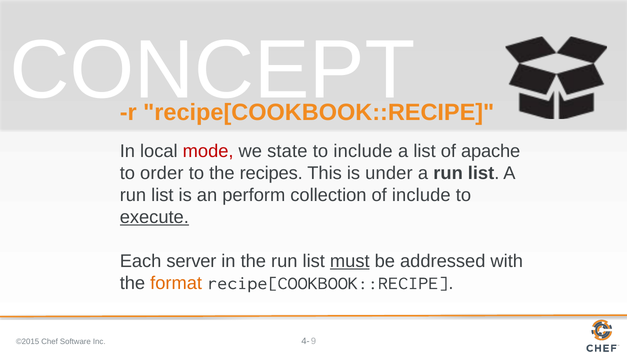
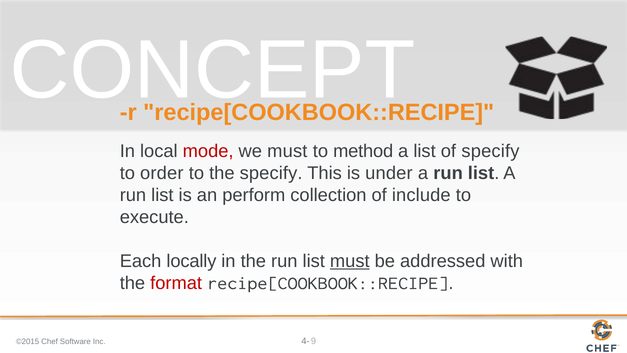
we state: state -> must (287, 151)
to include: include -> method (363, 151)
of apache: apache -> specify (490, 151)
the recipes: recipes -> specify (271, 173)
execute underline: present -> none (154, 217)
server: server -> locally (191, 261)
format colour: orange -> red (176, 283)
